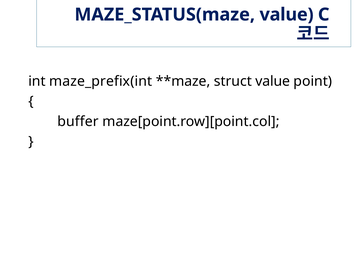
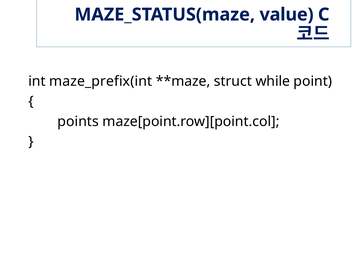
struct value: value -> while (273, 81)
buffer: buffer -> points (78, 121)
